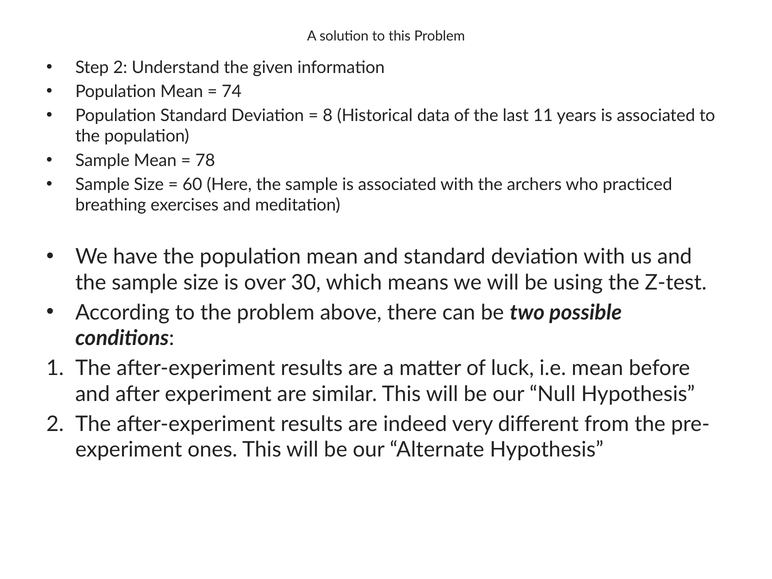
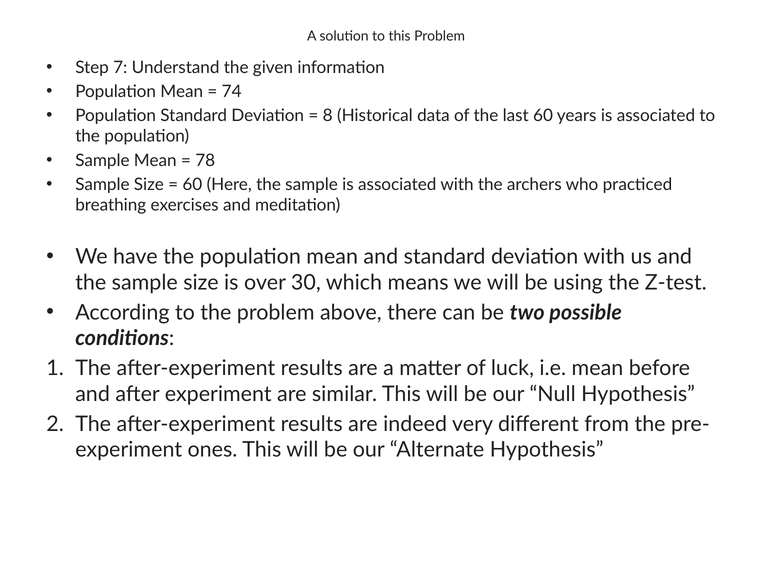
Step 2: 2 -> 7 (120, 68)
last 11: 11 -> 60 (543, 116)
